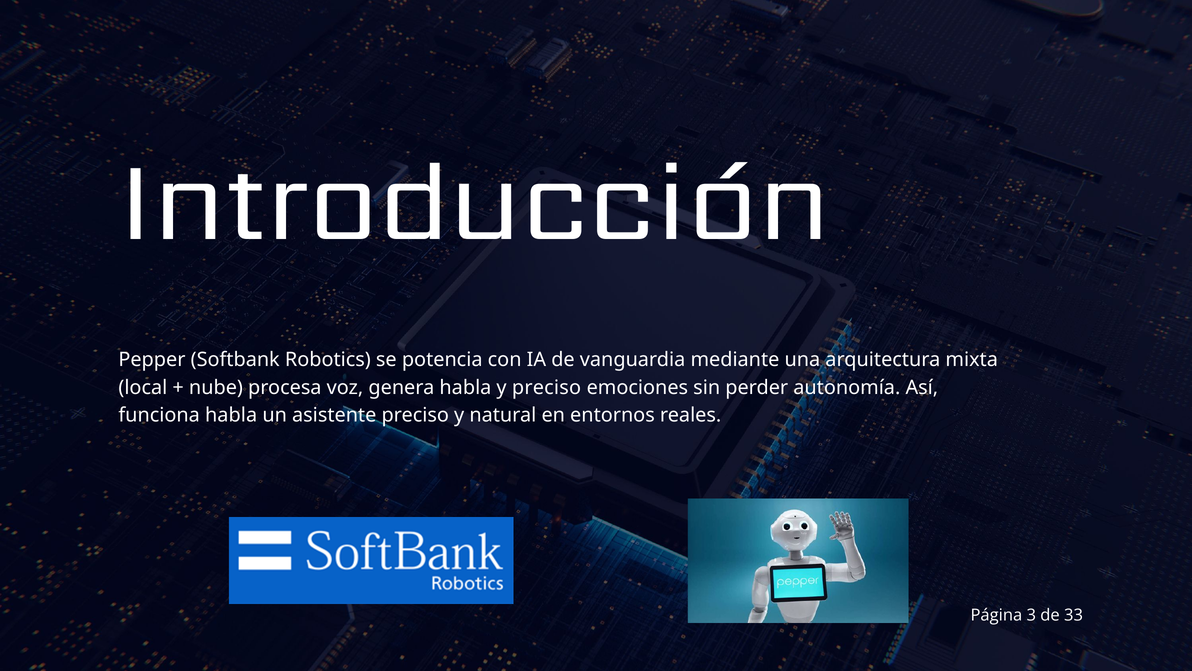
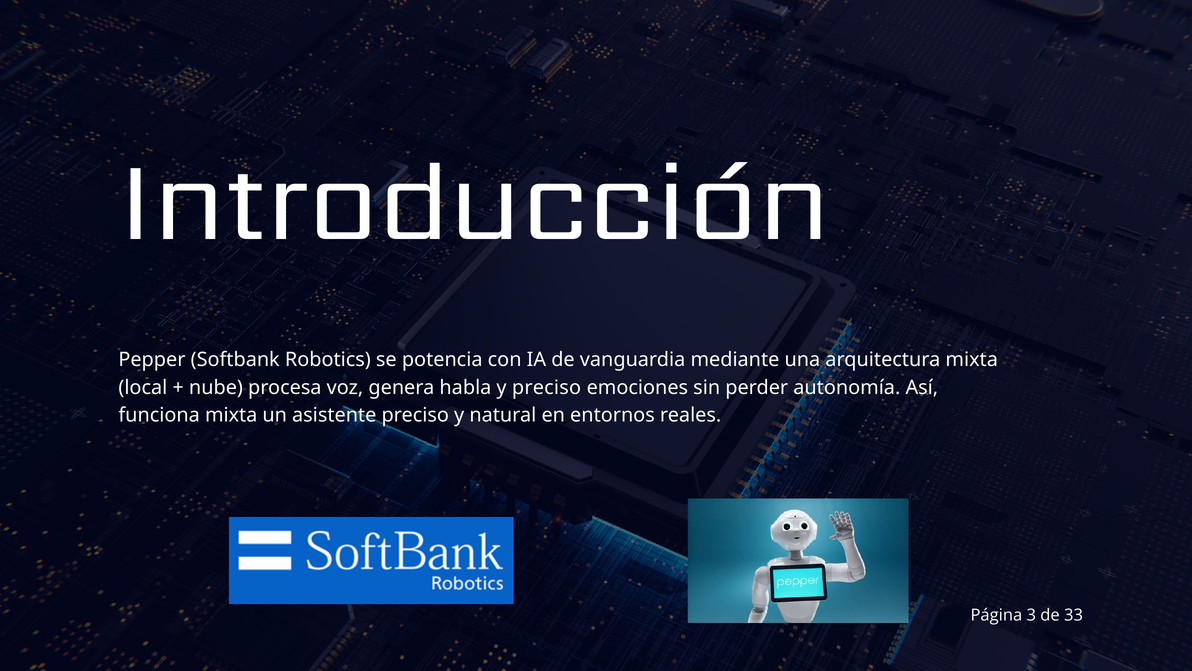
funciona habla: habla -> mixta (231, 415)
